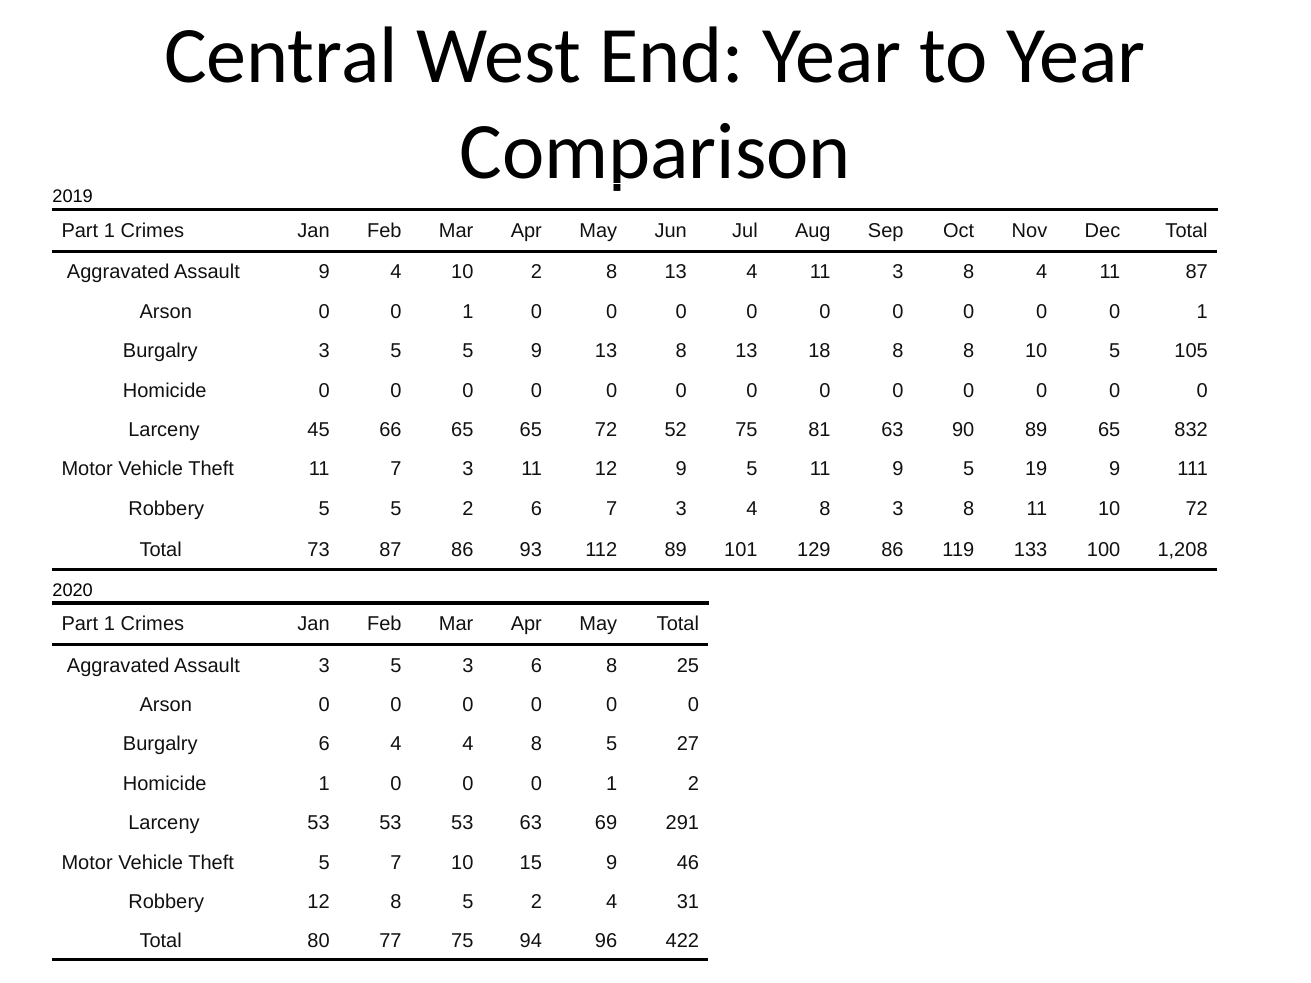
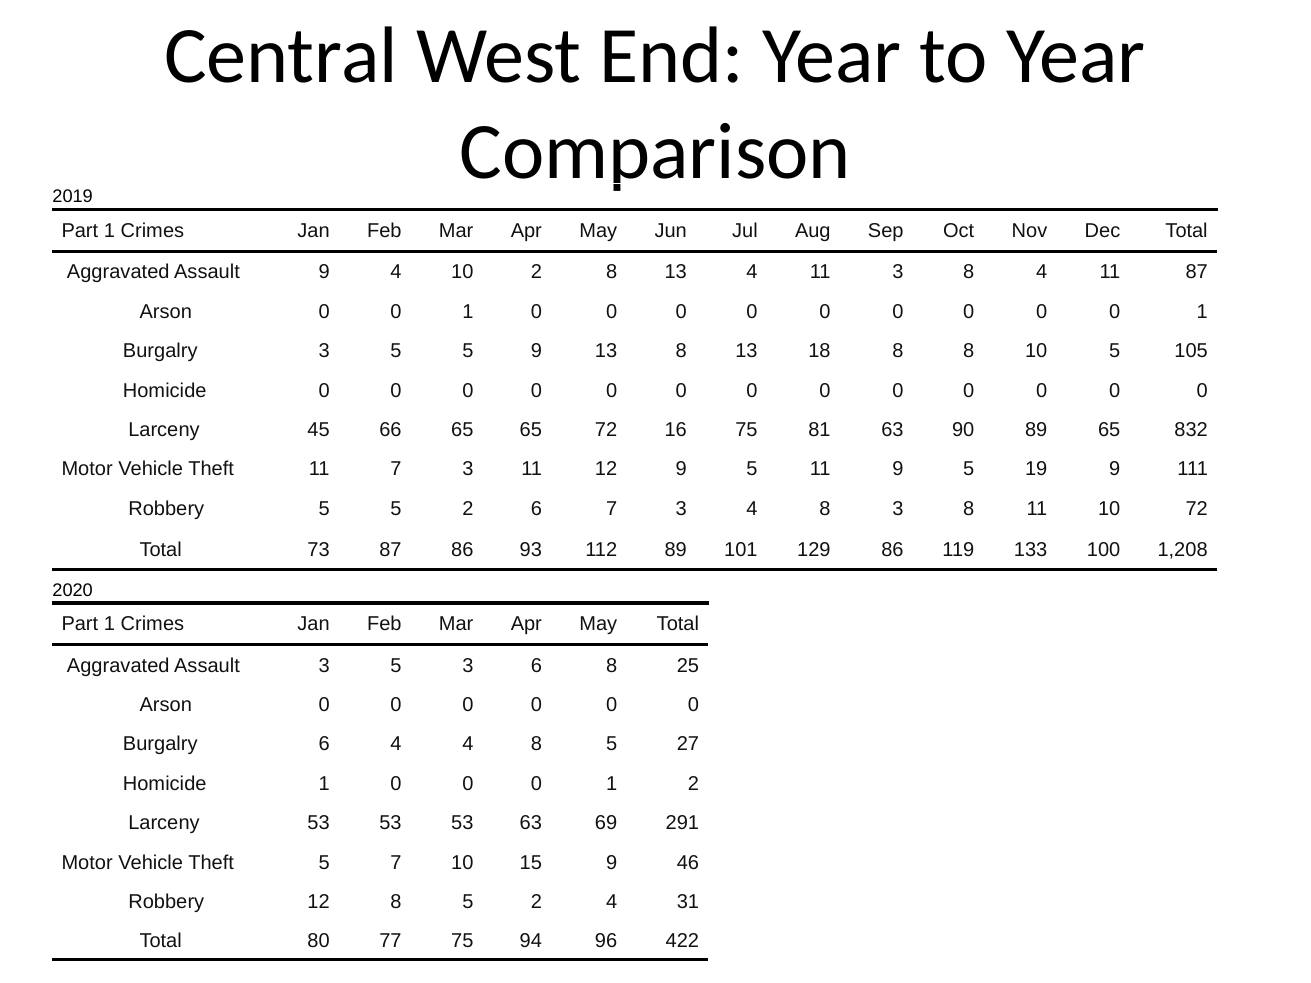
52: 52 -> 16 (676, 430)
